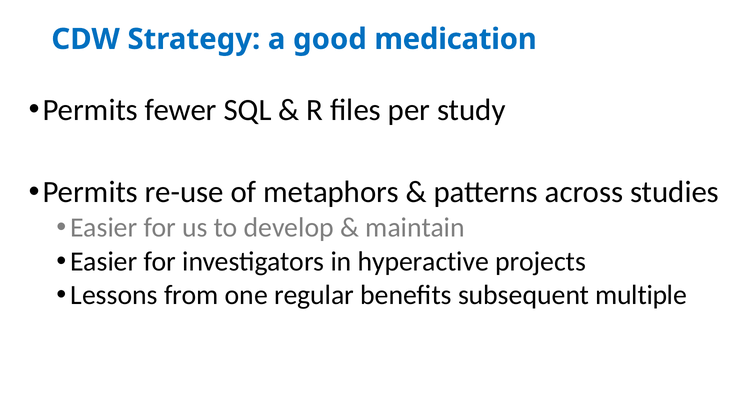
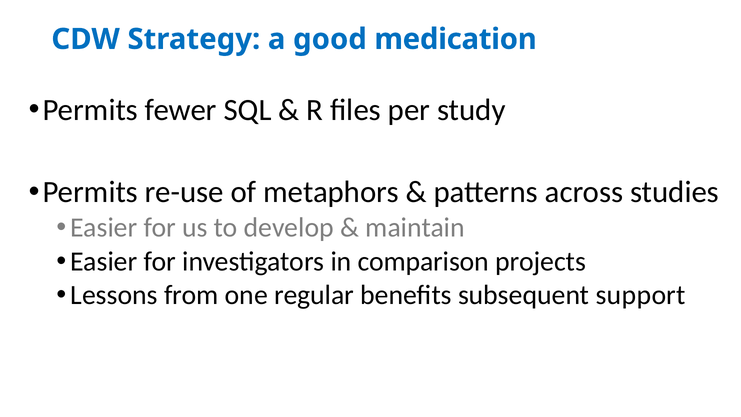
hyperactive: hyperactive -> comparison (423, 261)
multiple: multiple -> support (641, 295)
